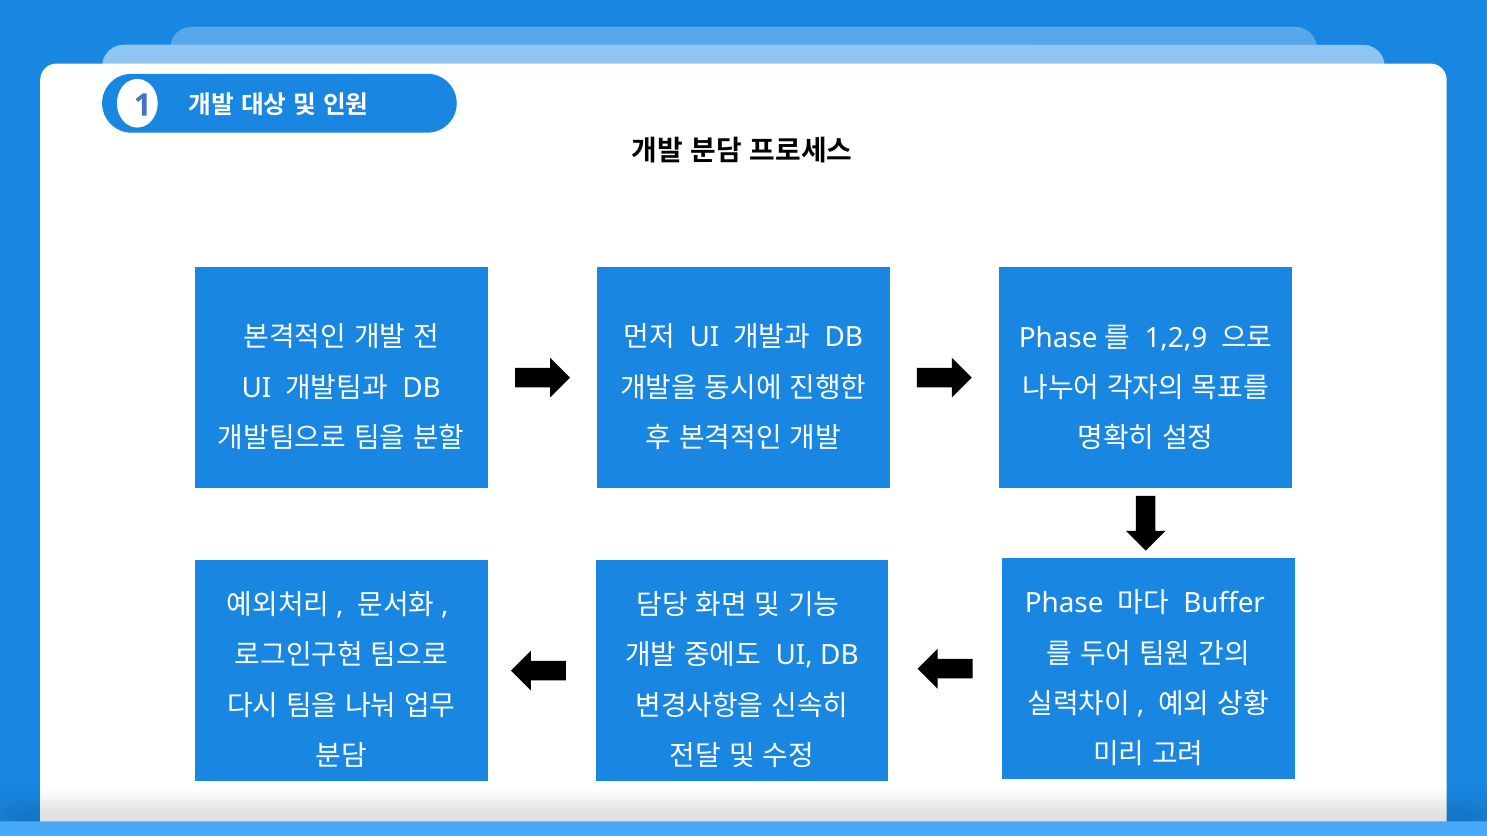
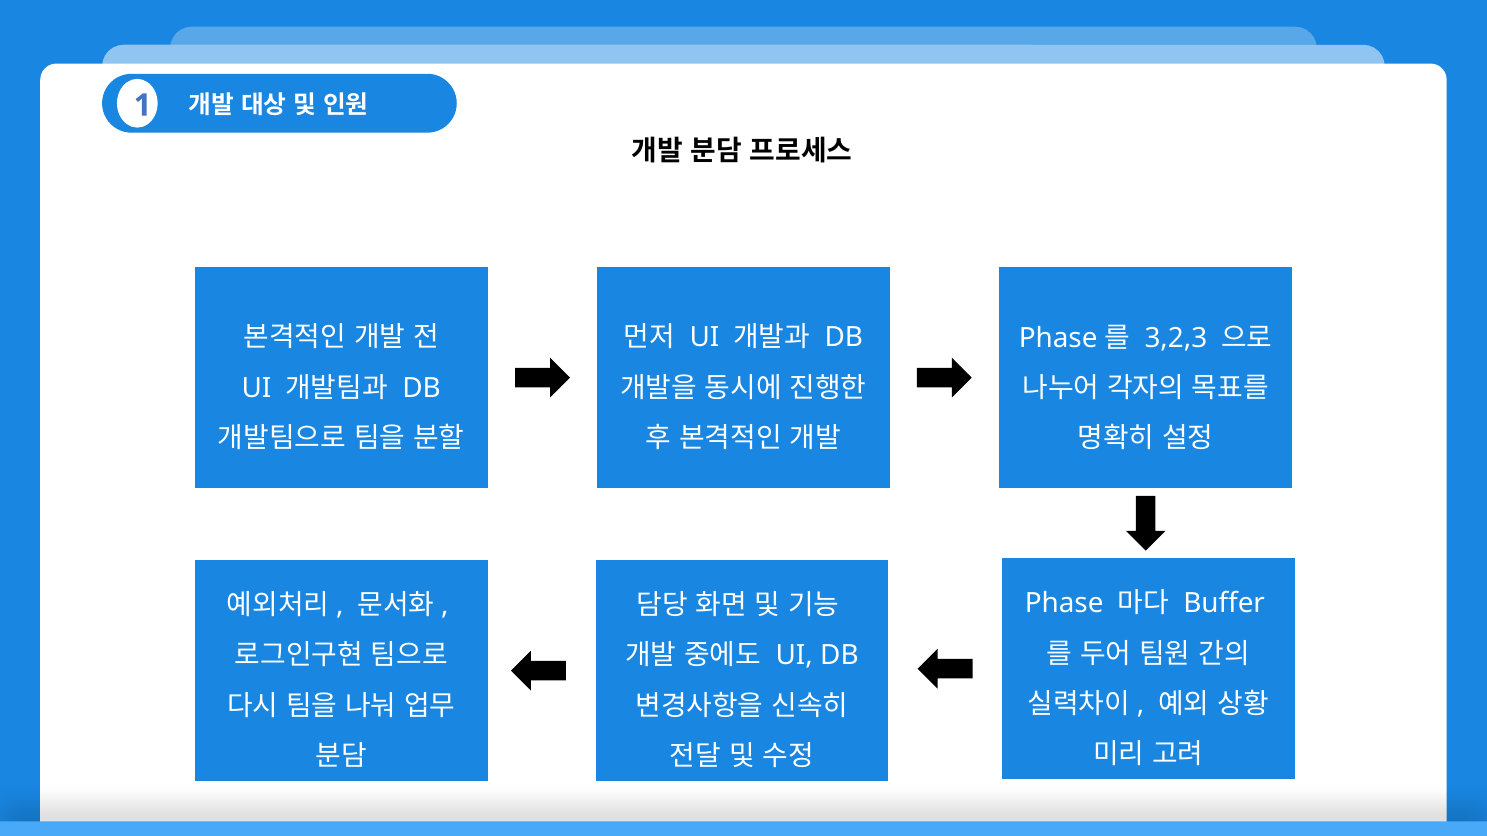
1,2,9: 1,2,9 -> 3,2,3 (1176, 338)
